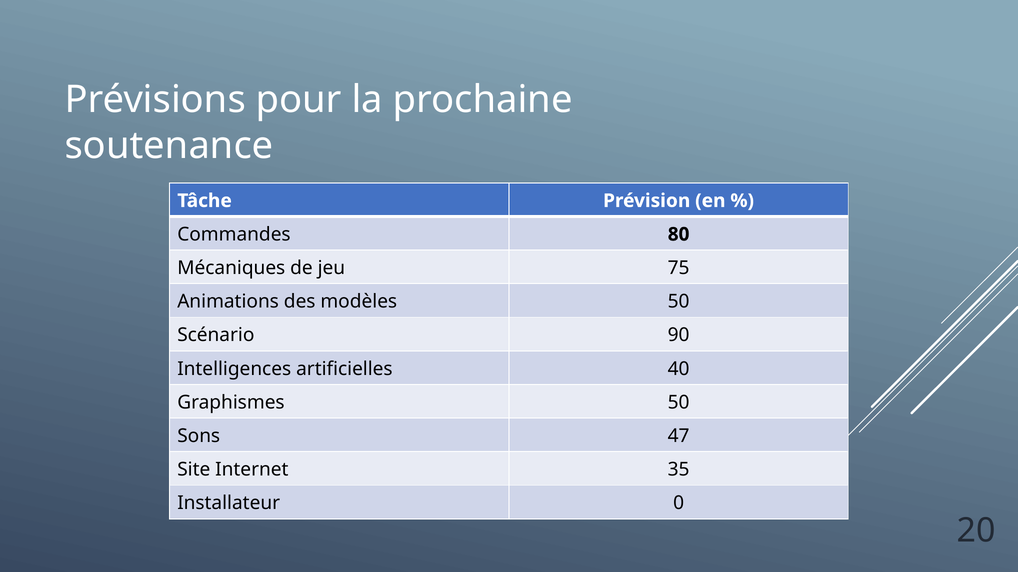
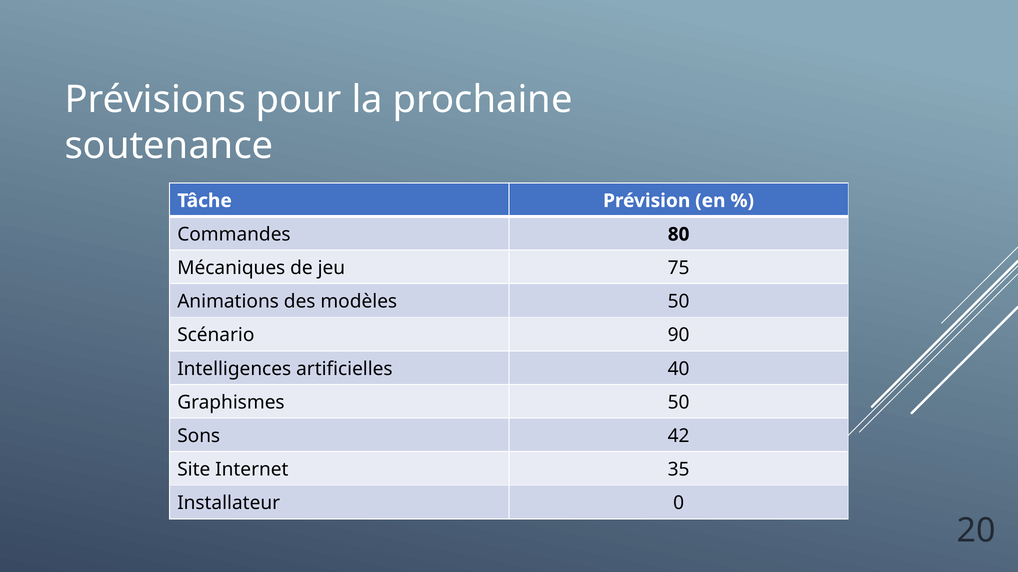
47: 47 -> 42 (679, 436)
